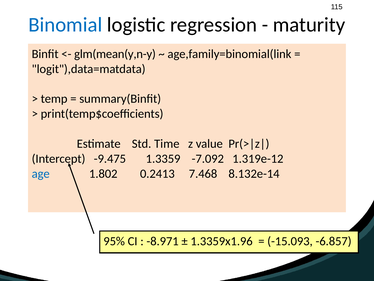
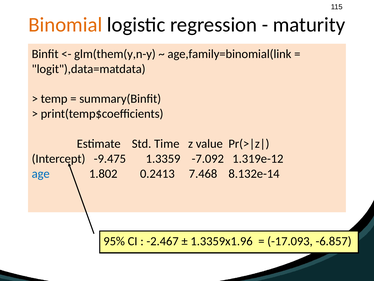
Binomial colour: blue -> orange (65, 25)
glm(mean(y,n-y: glm(mean(y,n-y -> glm(them(y,n-y (115, 54)
-8.971: -8.971 -> -2.467 (163, 241)
-15.093: -15.093 -> -17.093 (290, 241)
